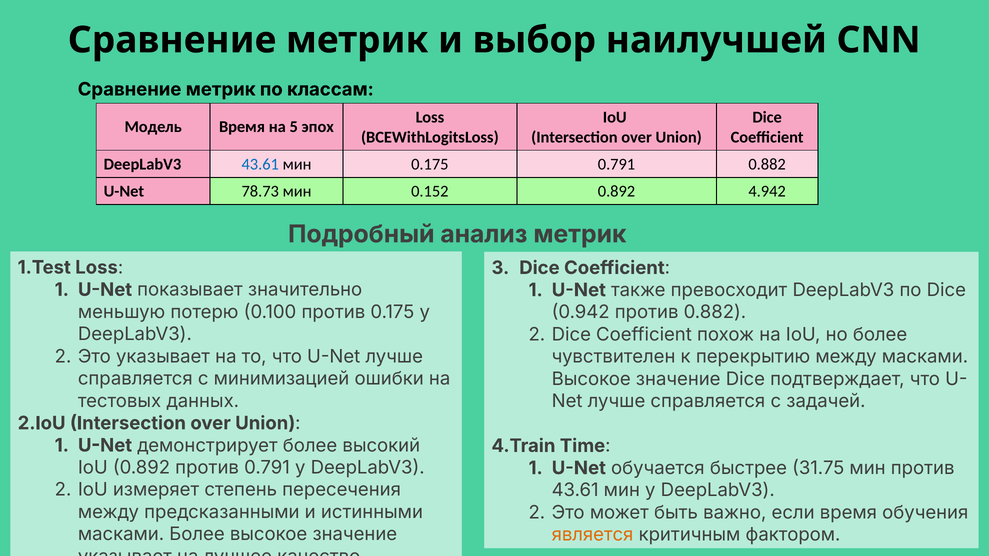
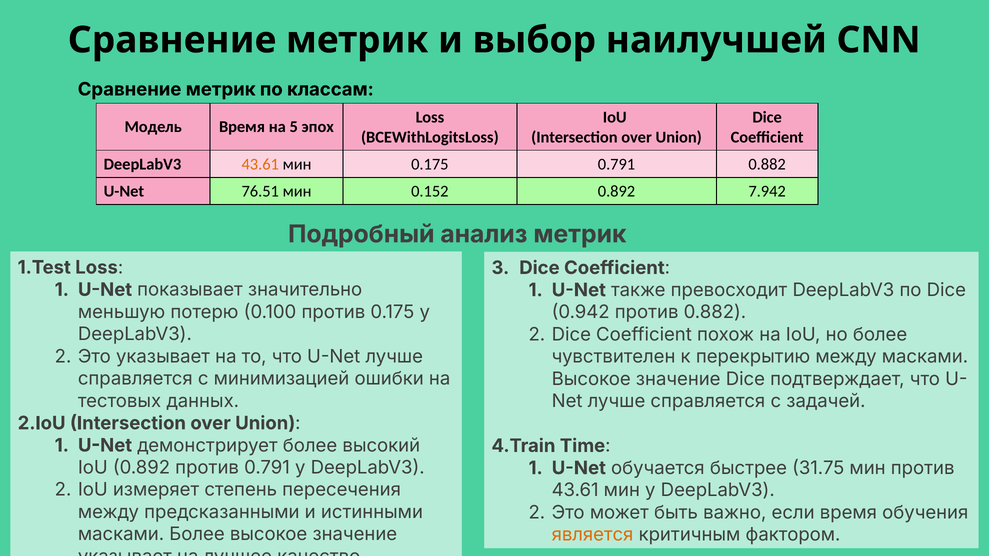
43.61 colour: blue -> orange (260, 164)
78.73: 78.73 -> 76.51 (260, 191)
4.942: 4.942 -> 7.942 (767, 191)
